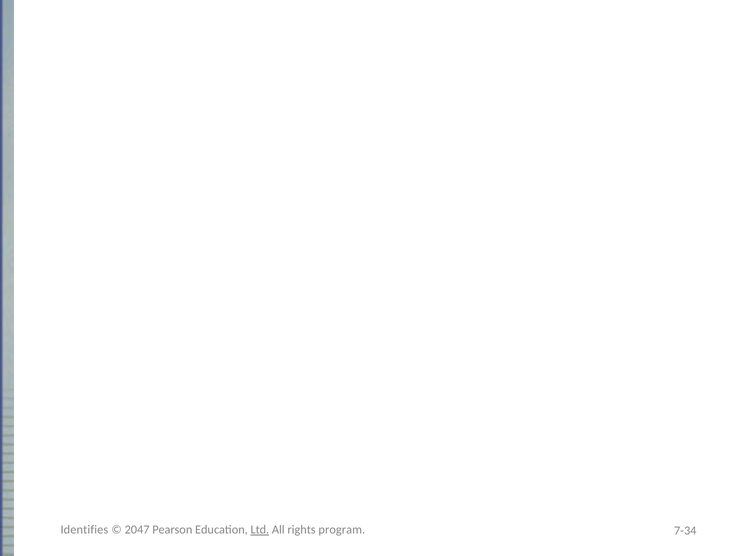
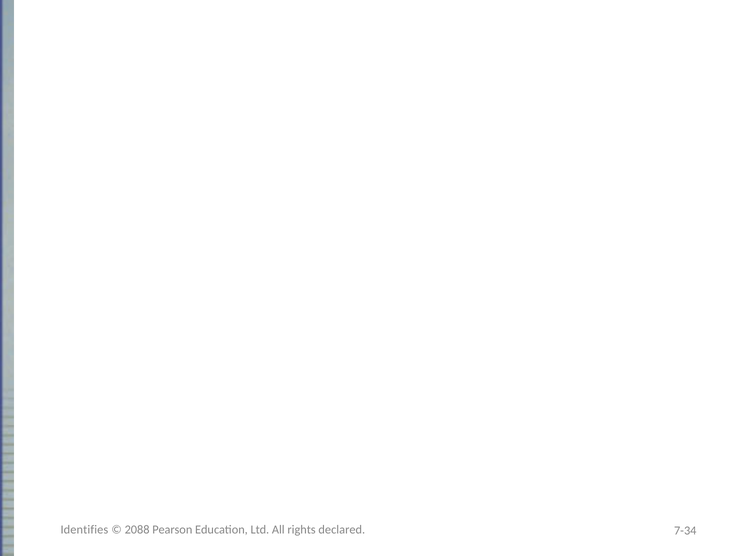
2047: 2047 -> 2088 (137, 529)
Ltd underline: present -> none (260, 529)
program: program -> declared (342, 529)
